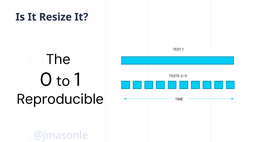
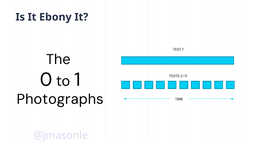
Resize: Resize -> Ebony (55, 17)
Reproducible: Reproducible -> Photographs (60, 99)
